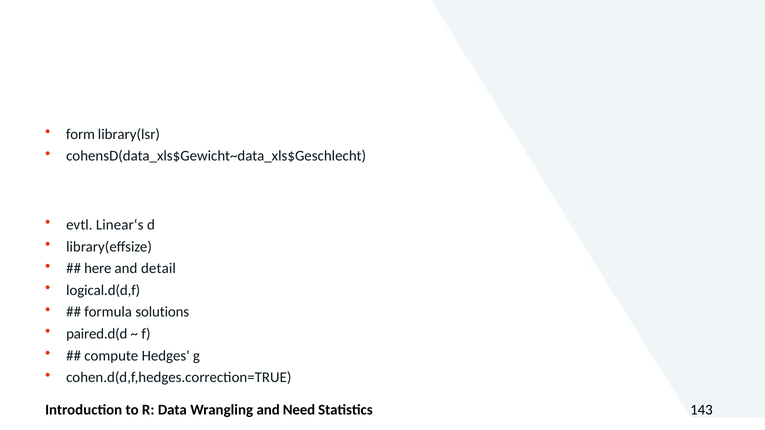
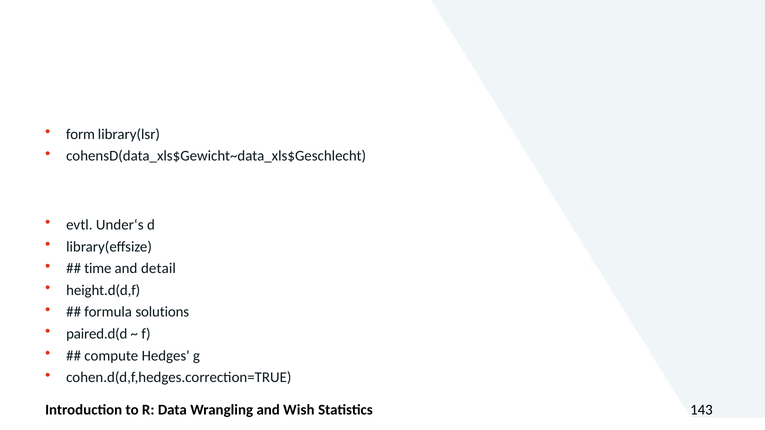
Linear‘s: Linear‘s -> Under‘s (120, 225)
here: here -> time (98, 269)
logical.d(d,f: logical.d(d,f -> height.d(d,f (103, 290)
Need: Need -> Wish (299, 410)
